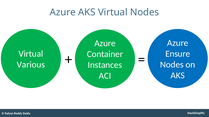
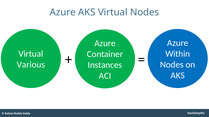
Ensure: Ensure -> Within (178, 54)
